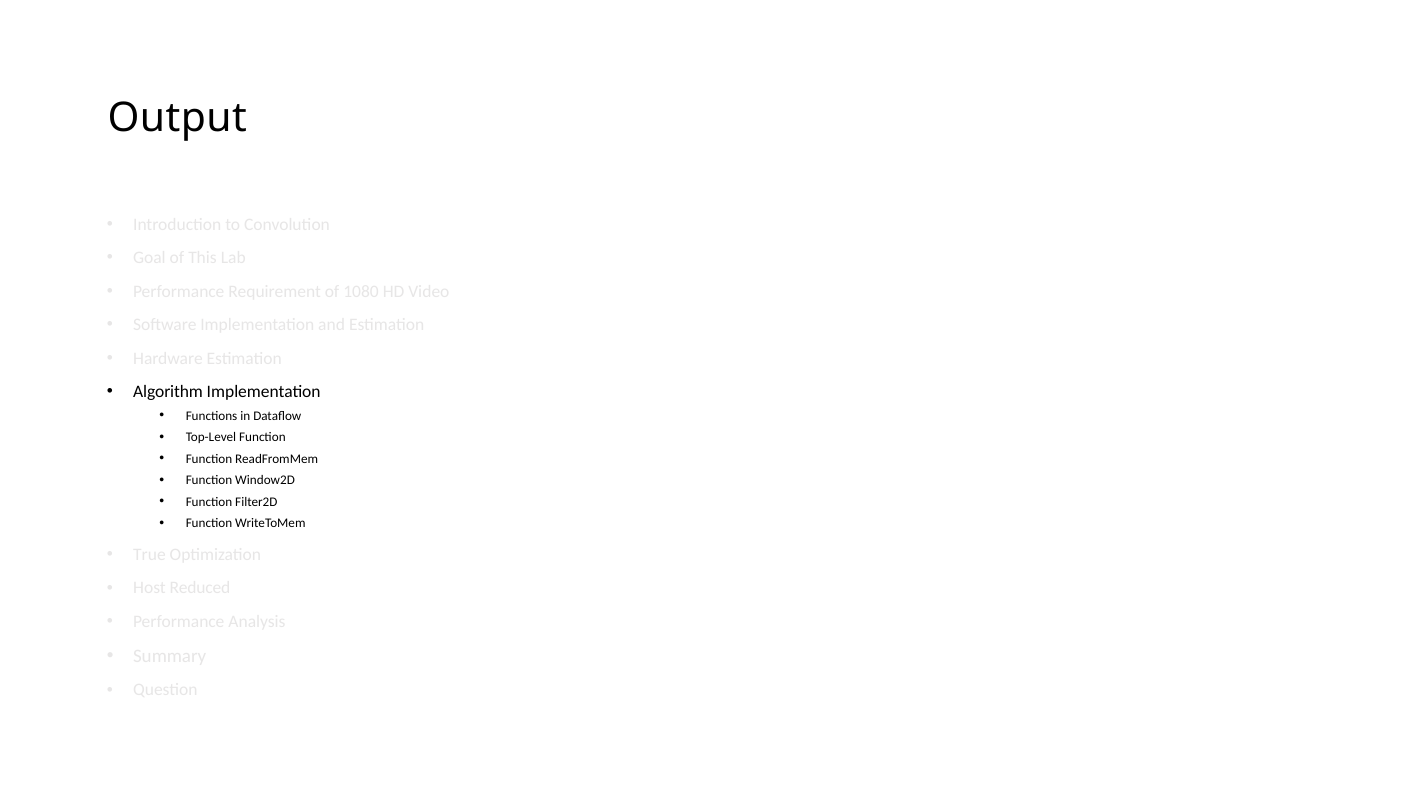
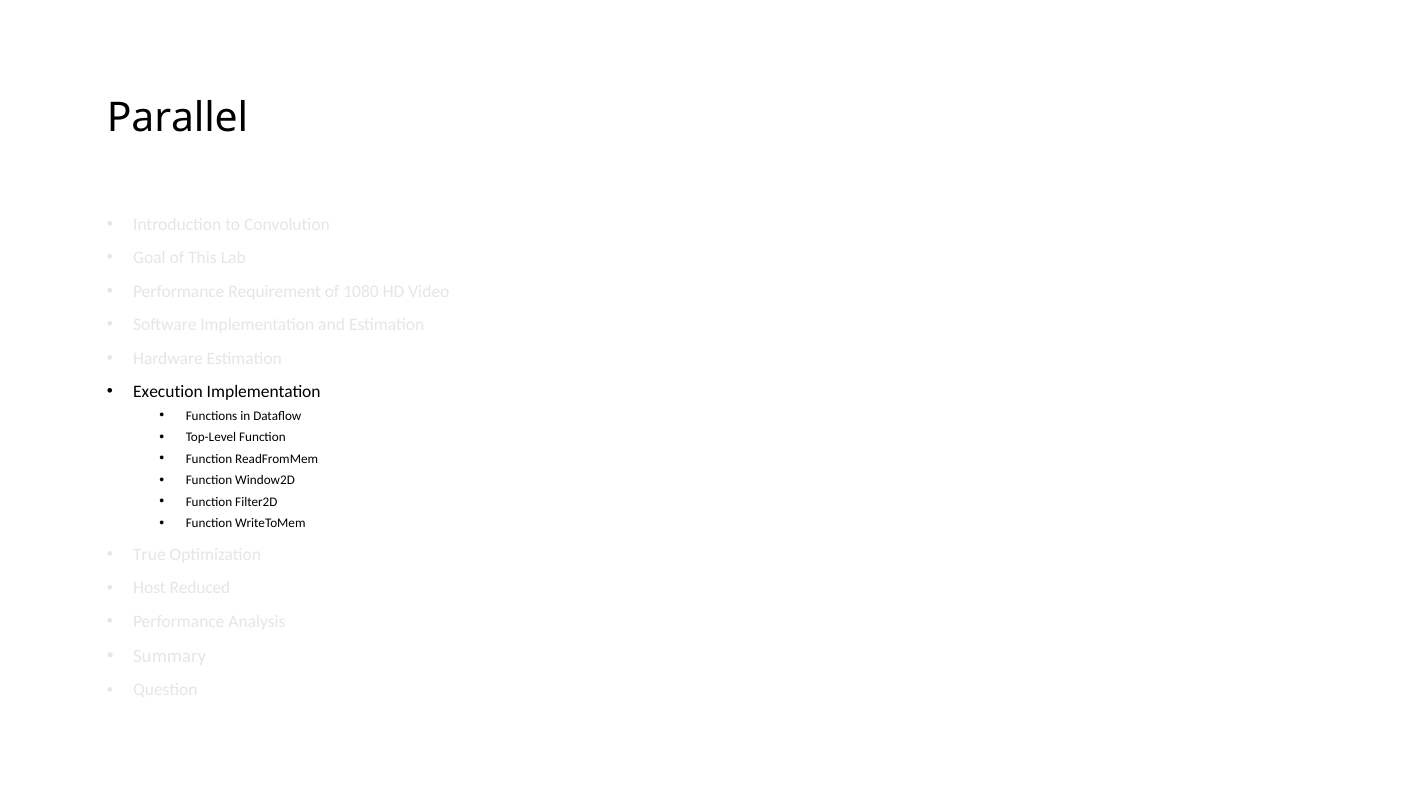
Output: Output -> Parallel (178, 118)
Algorithm: Algorithm -> Execution (168, 392)
